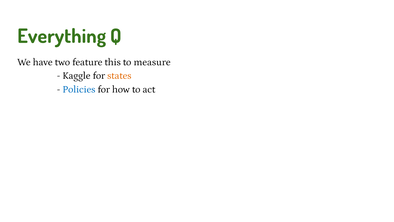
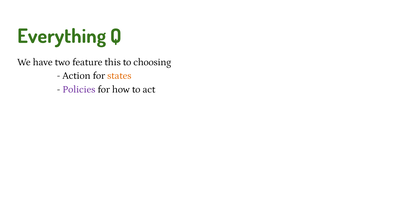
measure: measure -> choosing (152, 62)
Kaggle: Kaggle -> Action (76, 76)
Policies colour: blue -> purple (79, 89)
